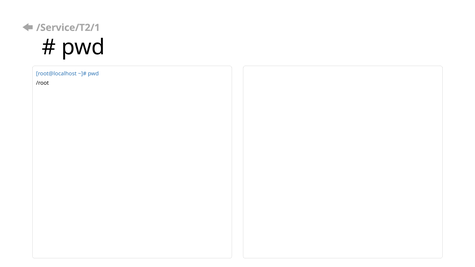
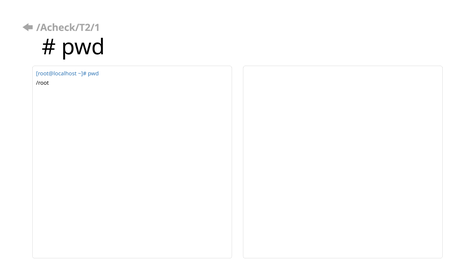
/Service/T2/1: /Service/T2/1 -> /Acheck/T2/1 (68, 28)
